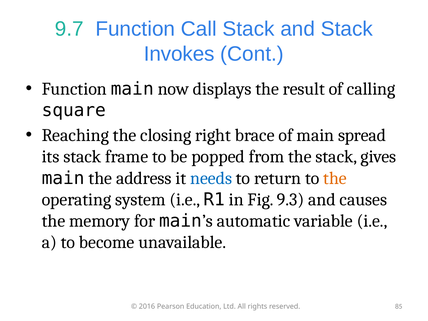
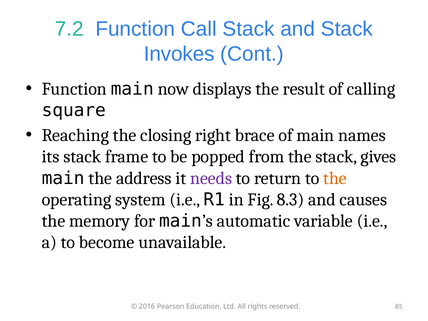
9.7: 9.7 -> 7.2 (69, 29)
spread: spread -> names (362, 135)
needs colour: blue -> purple (211, 178)
9.3: 9.3 -> 8.3 (291, 200)
